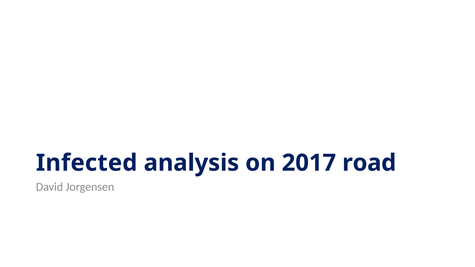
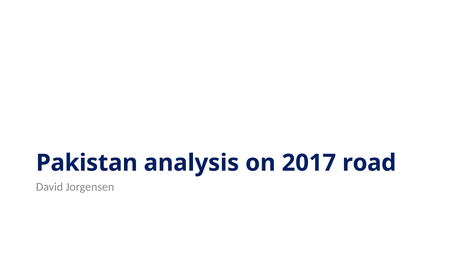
Infected: Infected -> Pakistan (87, 163)
